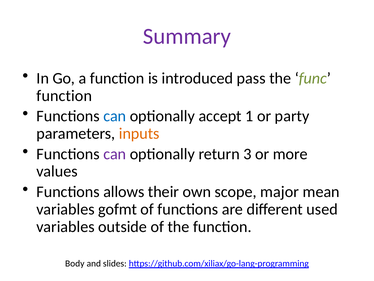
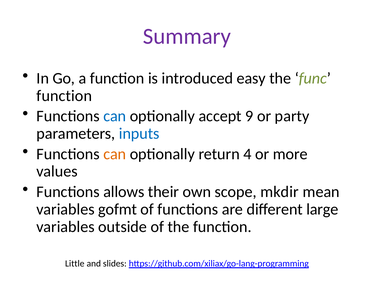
pass: pass -> easy (251, 78)
1: 1 -> 9 (249, 116)
inputs colour: orange -> blue (139, 133)
can colour: purple -> orange (115, 154)
3: 3 -> 4 (247, 154)
major: major -> mkdir (280, 192)
used: used -> large (322, 209)
Body: Body -> Little (75, 263)
